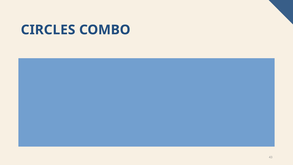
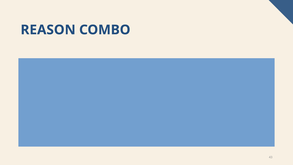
CIRCLES: CIRCLES -> REASON (48, 30)
